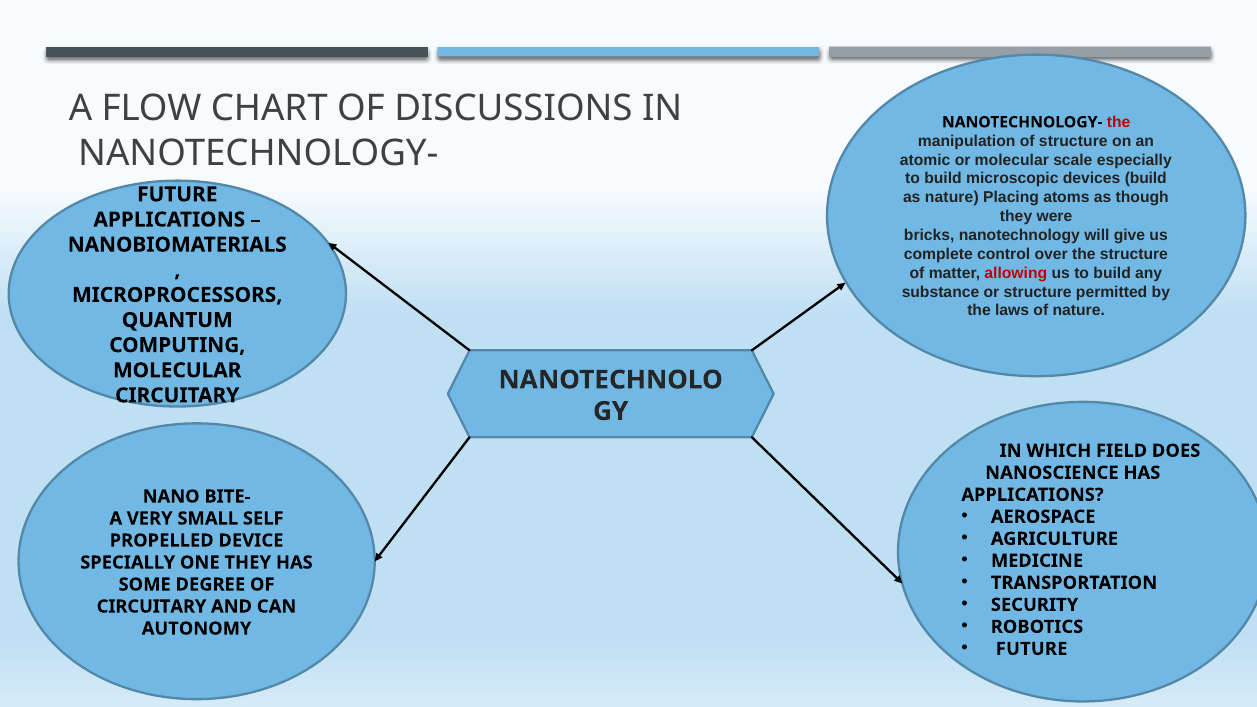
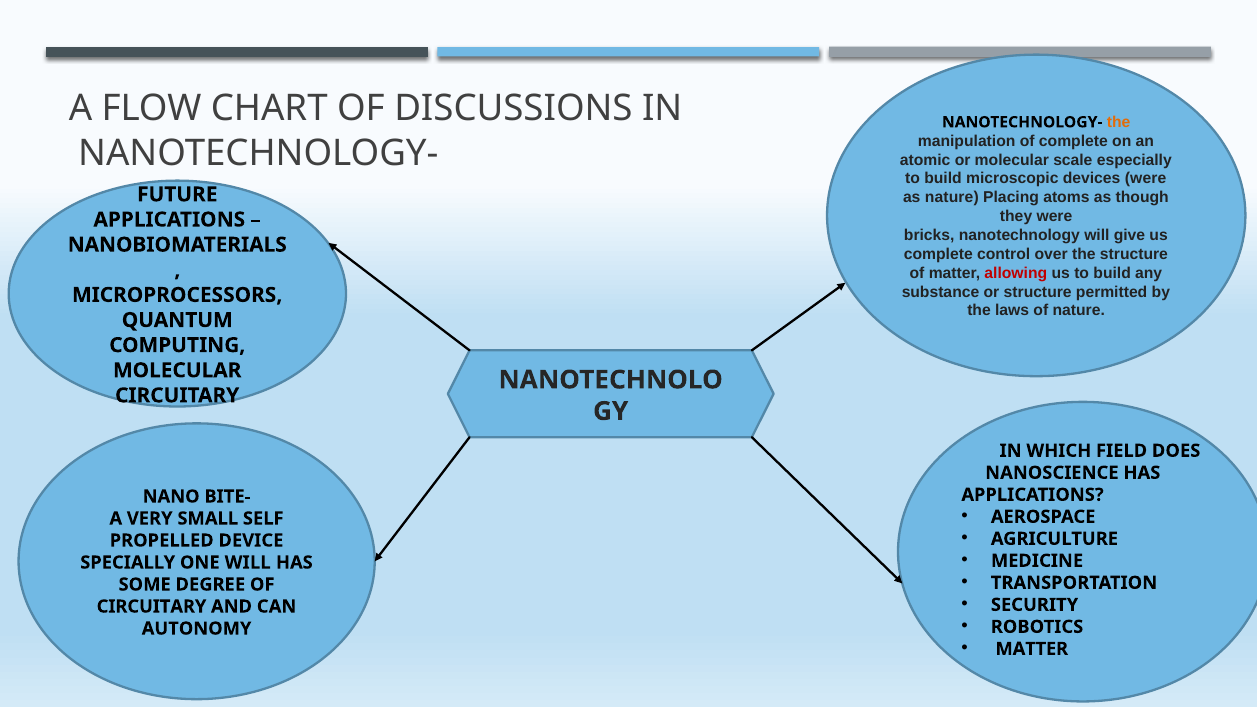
the colour: red -> orange (1119, 122)
of structure: structure -> complete (1073, 141)
devices build: build -> were (1146, 179)
ONE THEY: THEY -> WILL (248, 563)
FUTURE: FUTURE -> MATTER (1032, 649)
